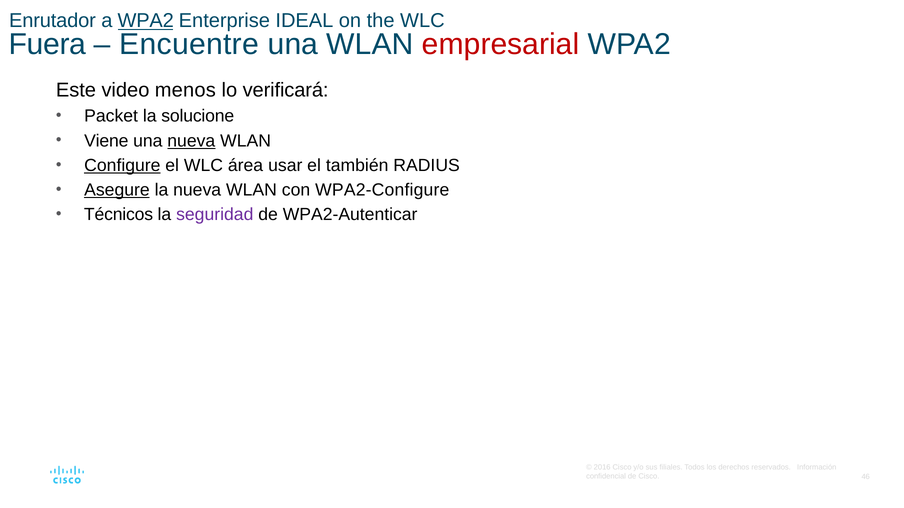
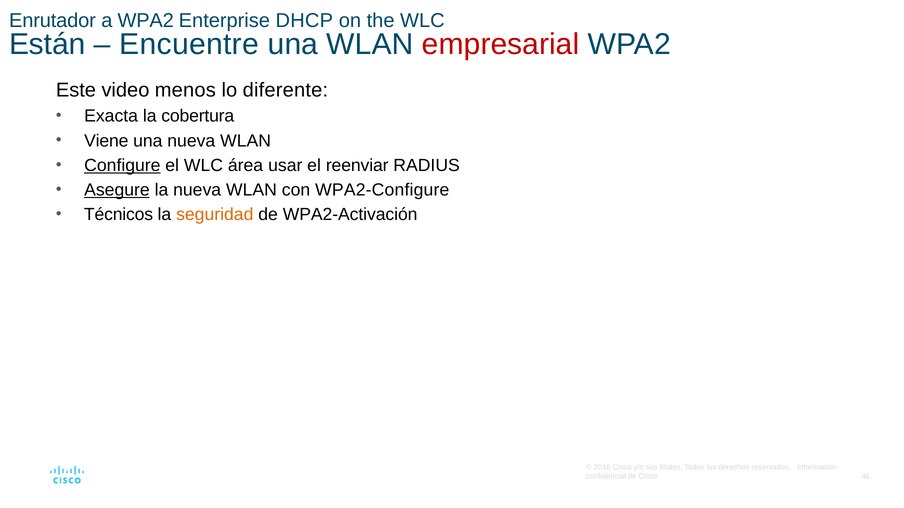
WPA2 underline: present -> none (146, 21)
IDEAL: IDEAL -> DHCP (304, 21)
Fuera: Fuera -> Están (47, 45)
verificará: verificará -> diferente (285, 90)
Packet: Packet -> Exacta (111, 116)
solucione: solucione -> cobertura (198, 116)
nueva underline: present -> none (191, 141)
también: también -> reenviar (357, 166)
seguridad colour: purple -> orange (215, 215)
WPA2-Autenticar: WPA2-Autenticar -> WPA2-Activación (350, 215)
